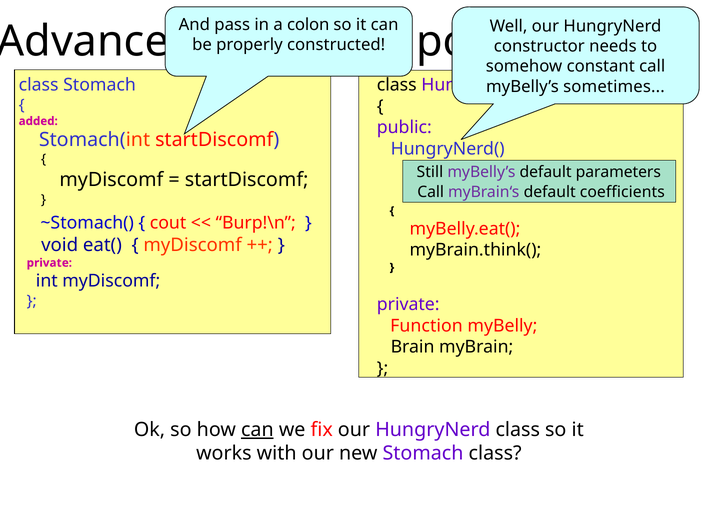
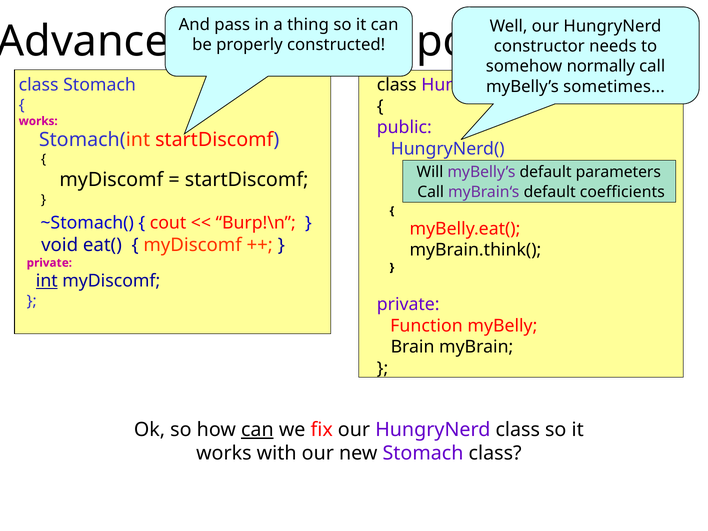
colon: colon -> thing (308, 25)
constant: constant -> normally (601, 66)
added: added -> works (38, 121)
Still: Still -> Will (430, 172)
int underline: none -> present (47, 281)
